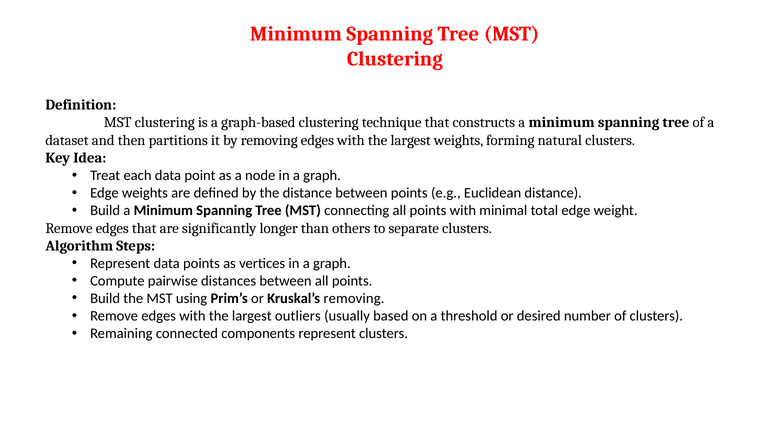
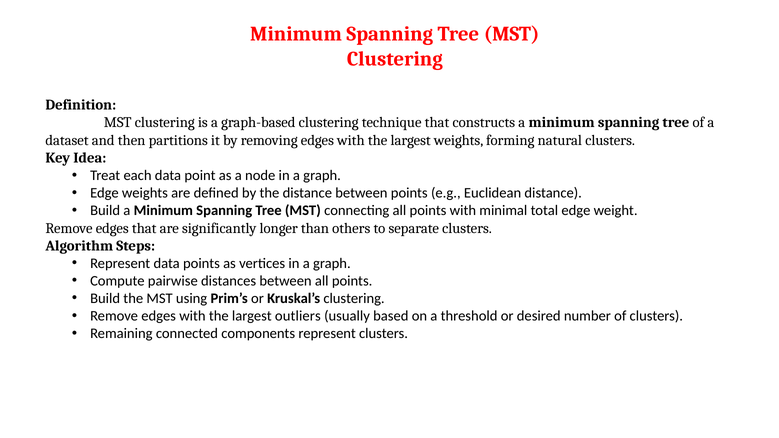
Kruskal’s removing: removing -> clustering (354, 299)
